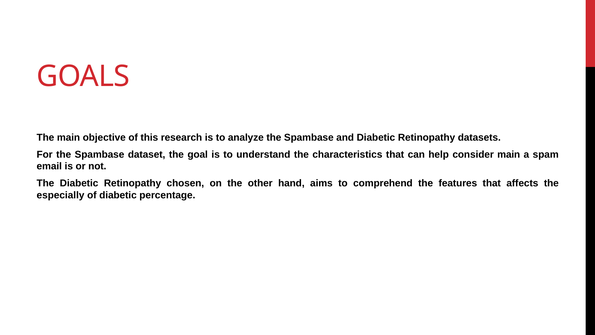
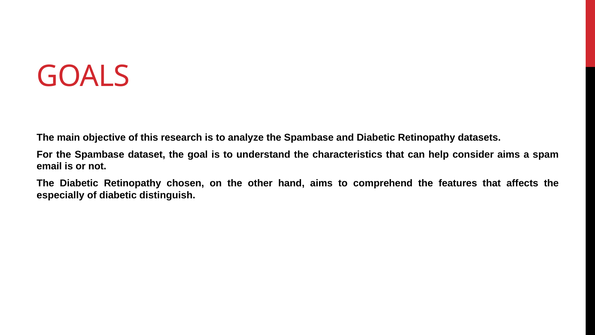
consider main: main -> aims (509, 154)
percentage: percentage -> distinguish (167, 195)
